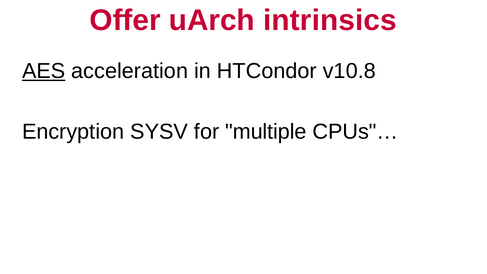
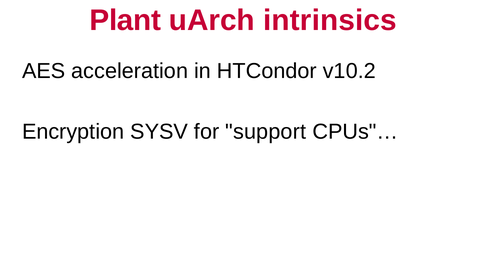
Offer: Offer -> Plant (125, 20)
AES underline: present -> none (44, 71)
v10.8: v10.8 -> v10.2 (349, 71)
multiple: multiple -> support (266, 132)
